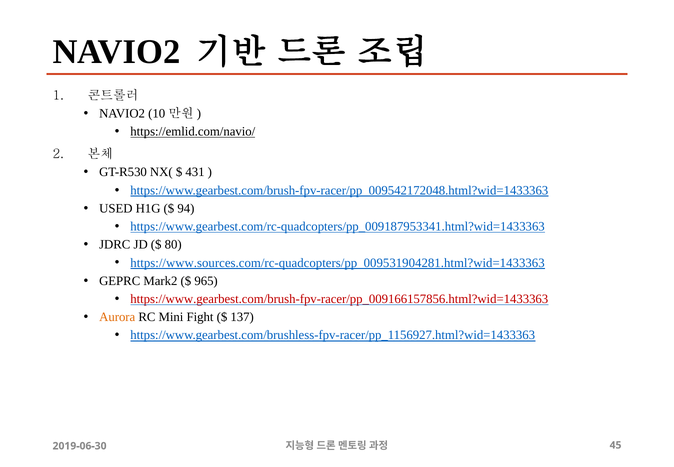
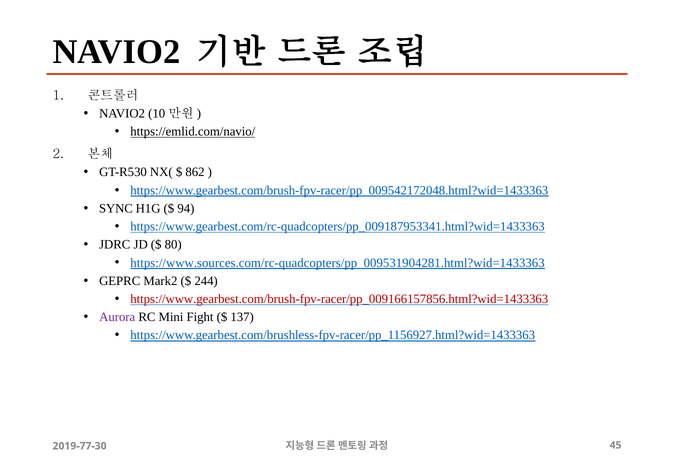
431: 431 -> 862 (195, 172)
USED: USED -> SYNC (116, 208)
965: 965 -> 244 (206, 281)
Aurora colour: orange -> purple (117, 317)
2019-06-30: 2019-06-30 -> 2019-77-30 (80, 446)
